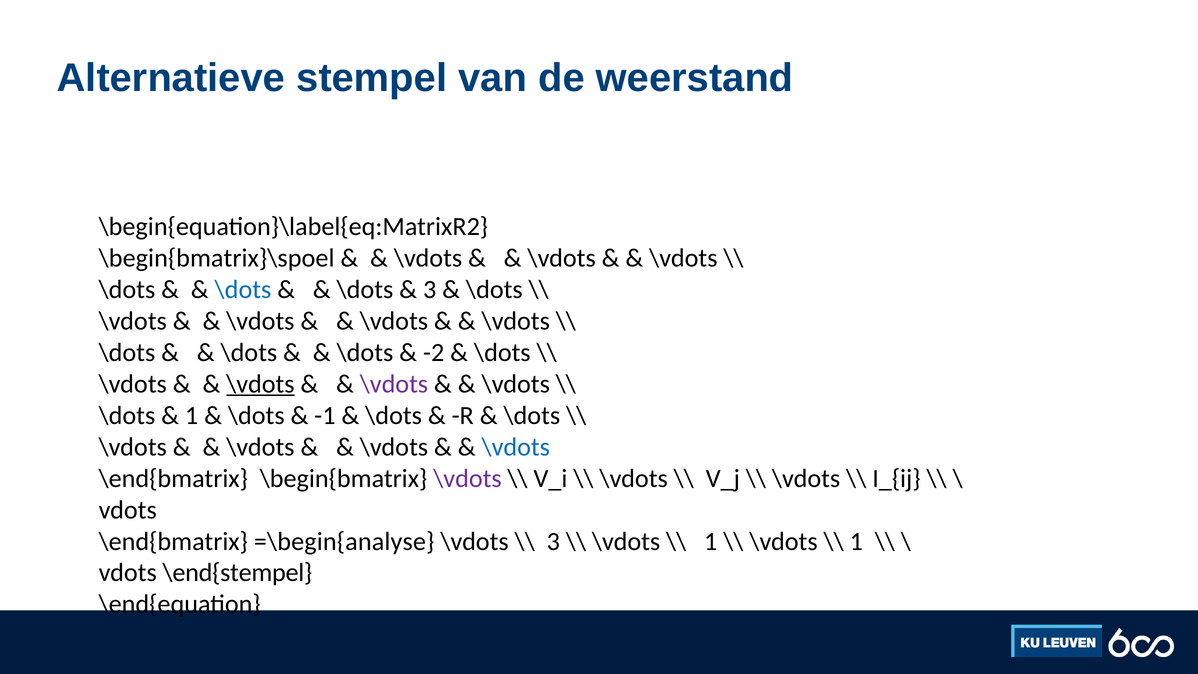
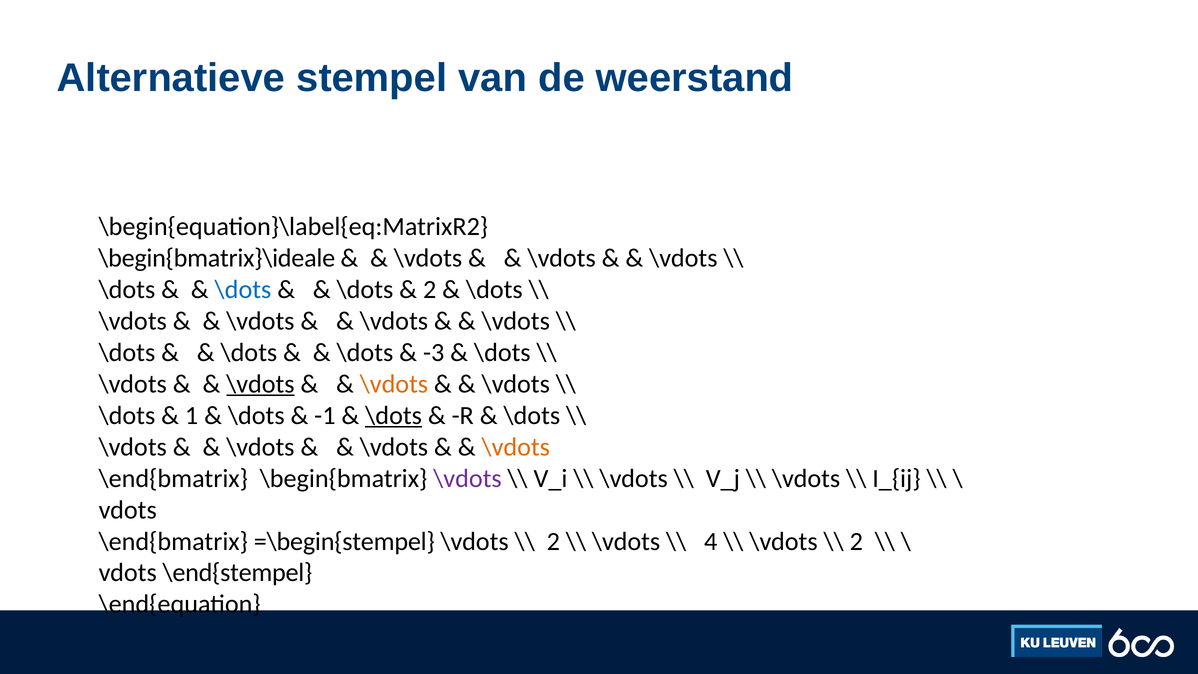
\begin{bmatrix}\spoel: \begin{bmatrix}\spoel -> \begin{bmatrix}\ideale (217, 258)
3: 3 -> 2 (430, 290)
-2: -2 -> -3 (434, 353)
\vdots colour: purple -> orange (394, 384)
\dots underline: none -> present (394, 415)
\vdots colour: blue -> orange (516, 447)
=\begin{analyse: =\begin{analyse -> =\begin{stempel (344, 541)
3: 3 -> 2 (553, 541)
1: 1 -> 4 (711, 541)
1: 1 -> 2 (856, 541)
